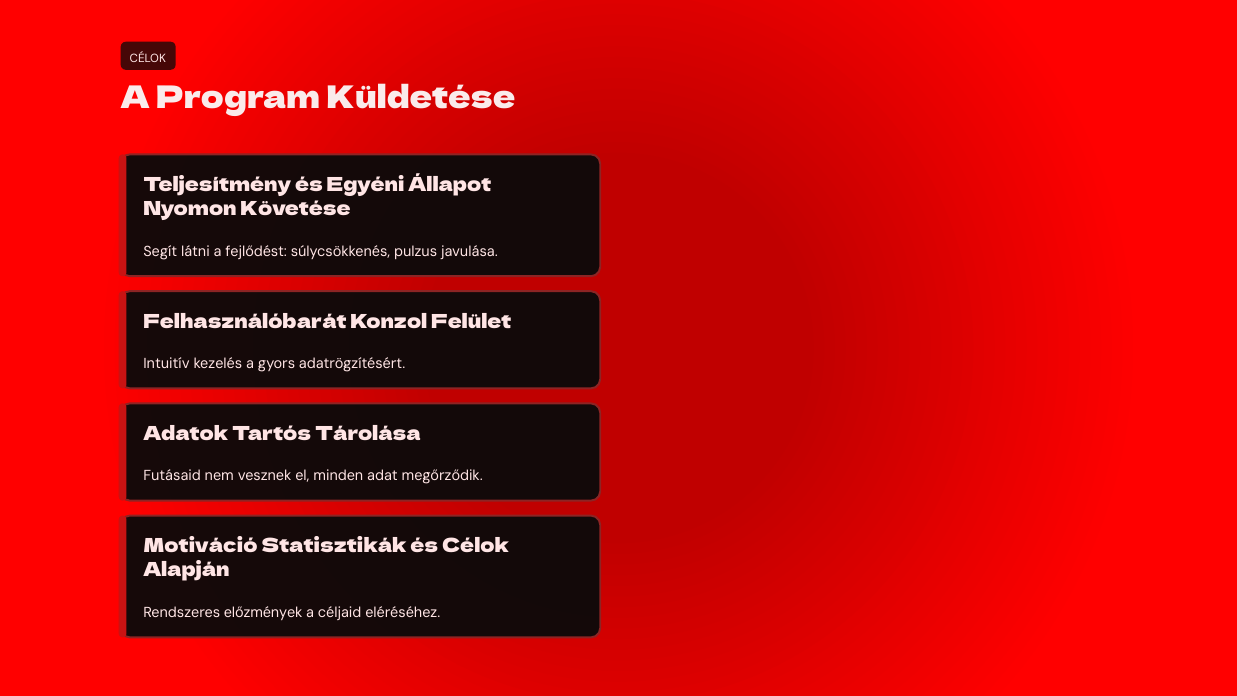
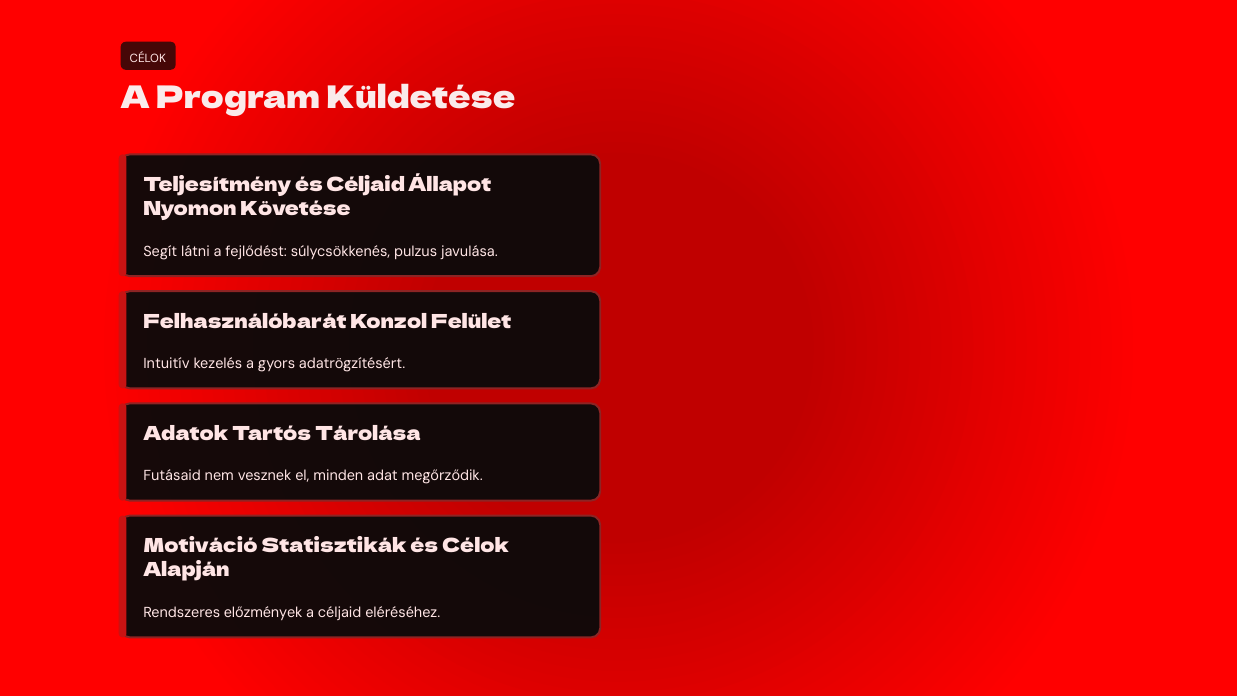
és Egyéni: Egyéni -> Céljaid (366, 185)
